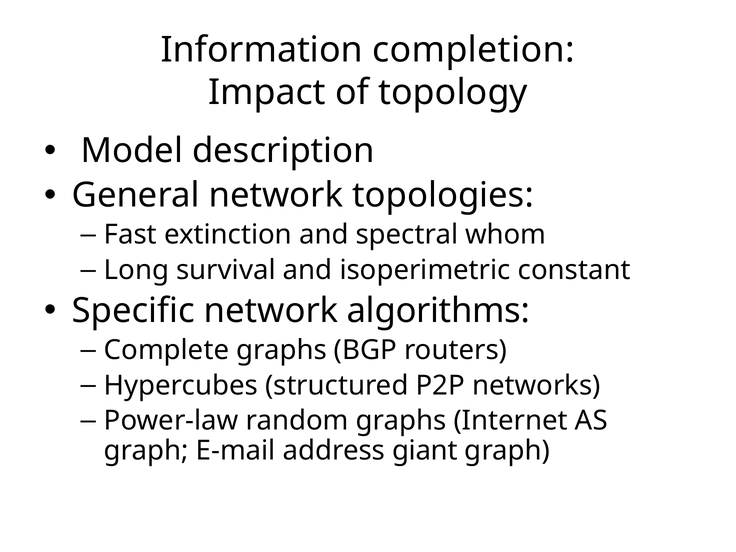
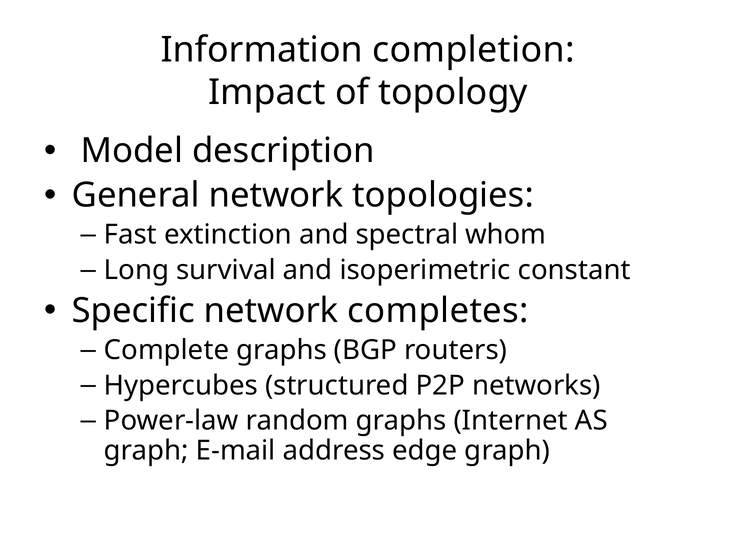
algorithms: algorithms -> completes (438, 311)
giant: giant -> edge (425, 451)
